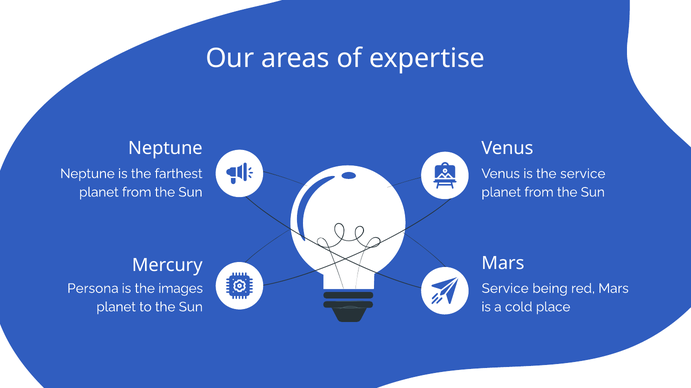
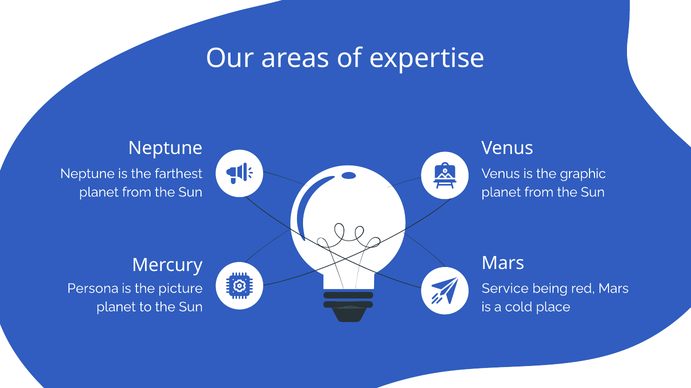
the service: service -> graphic (583, 174)
images: images -> picture (181, 289)
